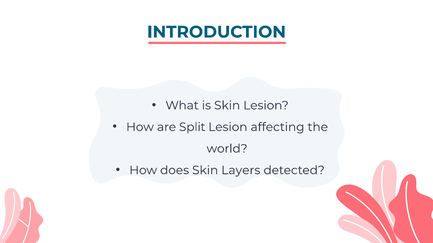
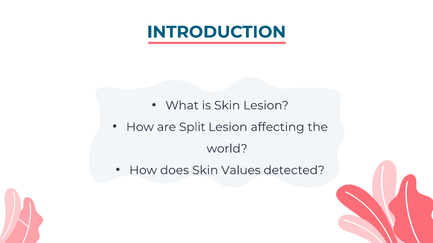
Layers: Layers -> Values (241, 171)
